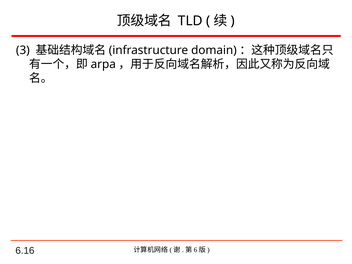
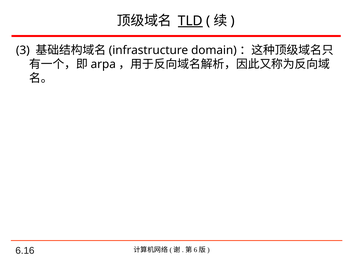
TLD underline: none -> present (190, 21)
